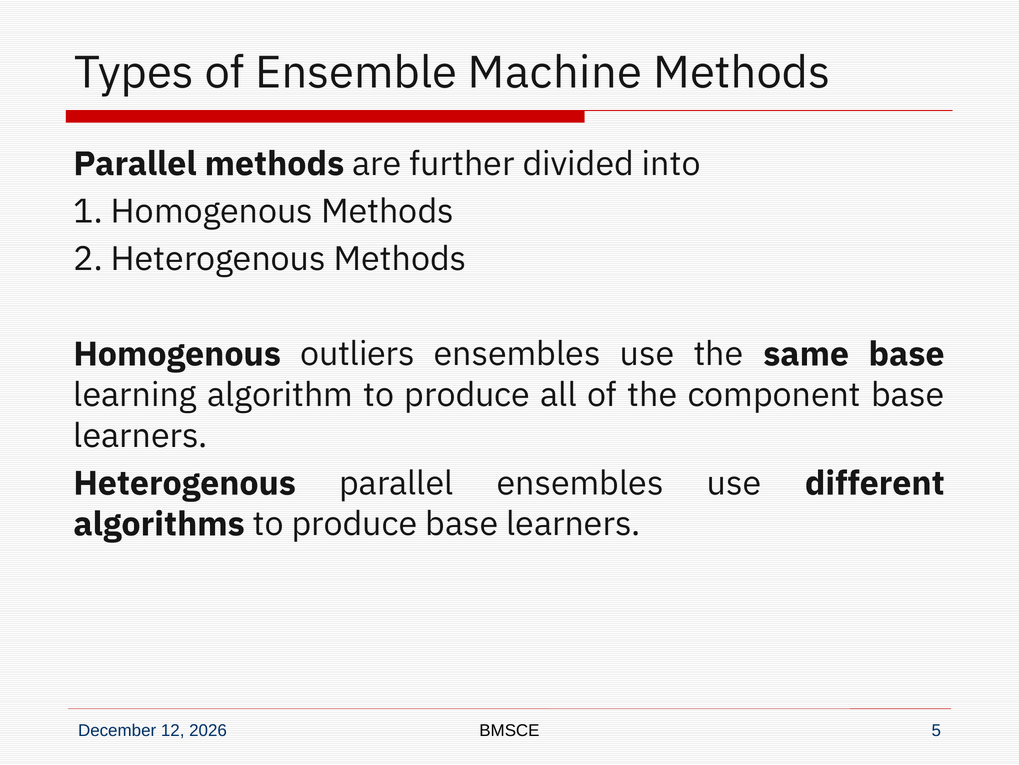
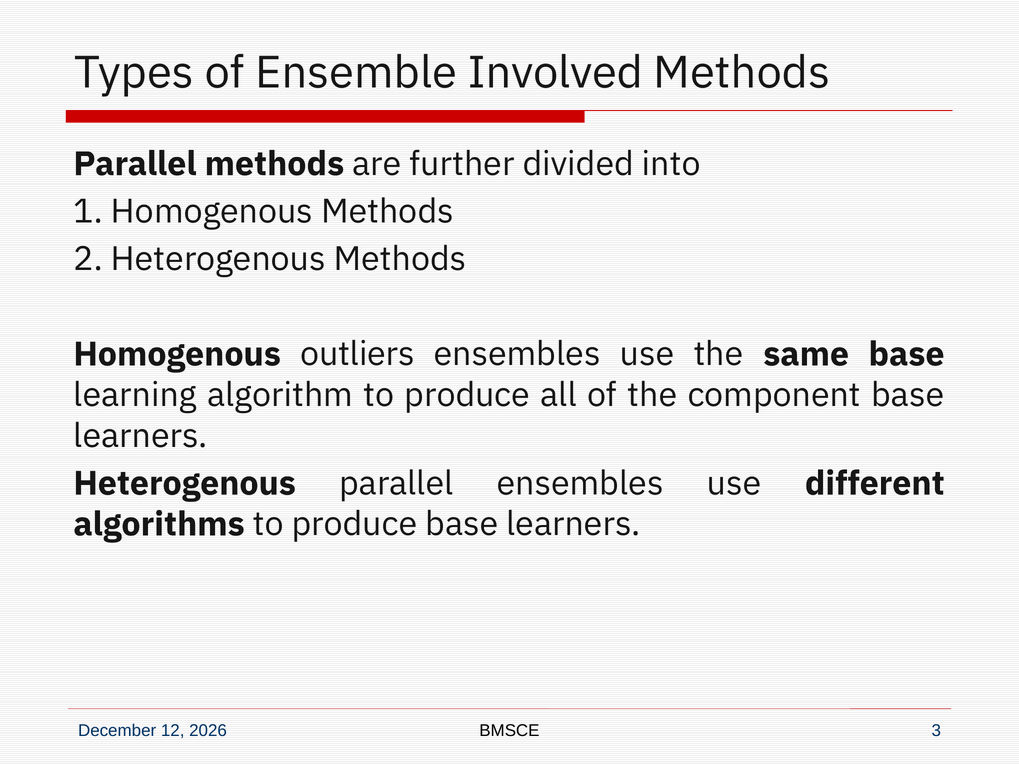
Machine: Machine -> Involved (555, 73)
5: 5 -> 3 (936, 730)
